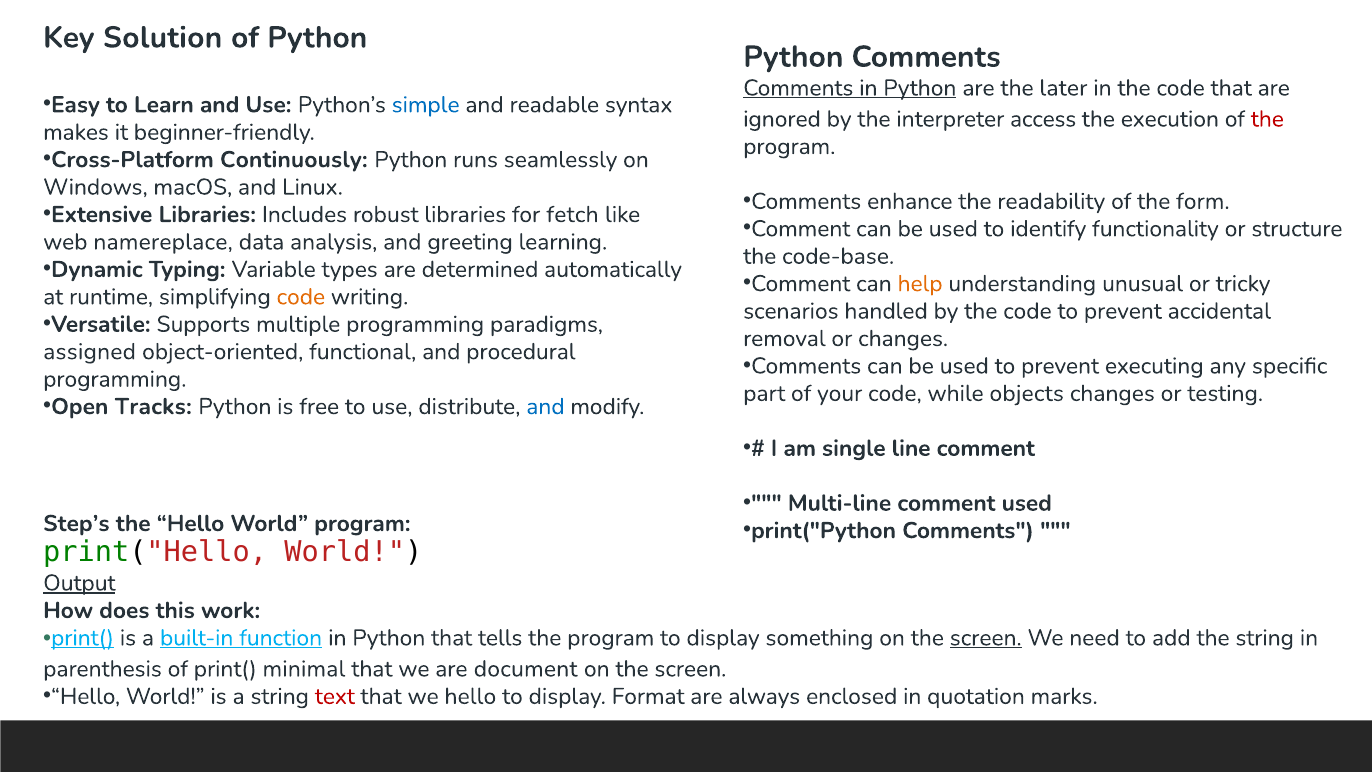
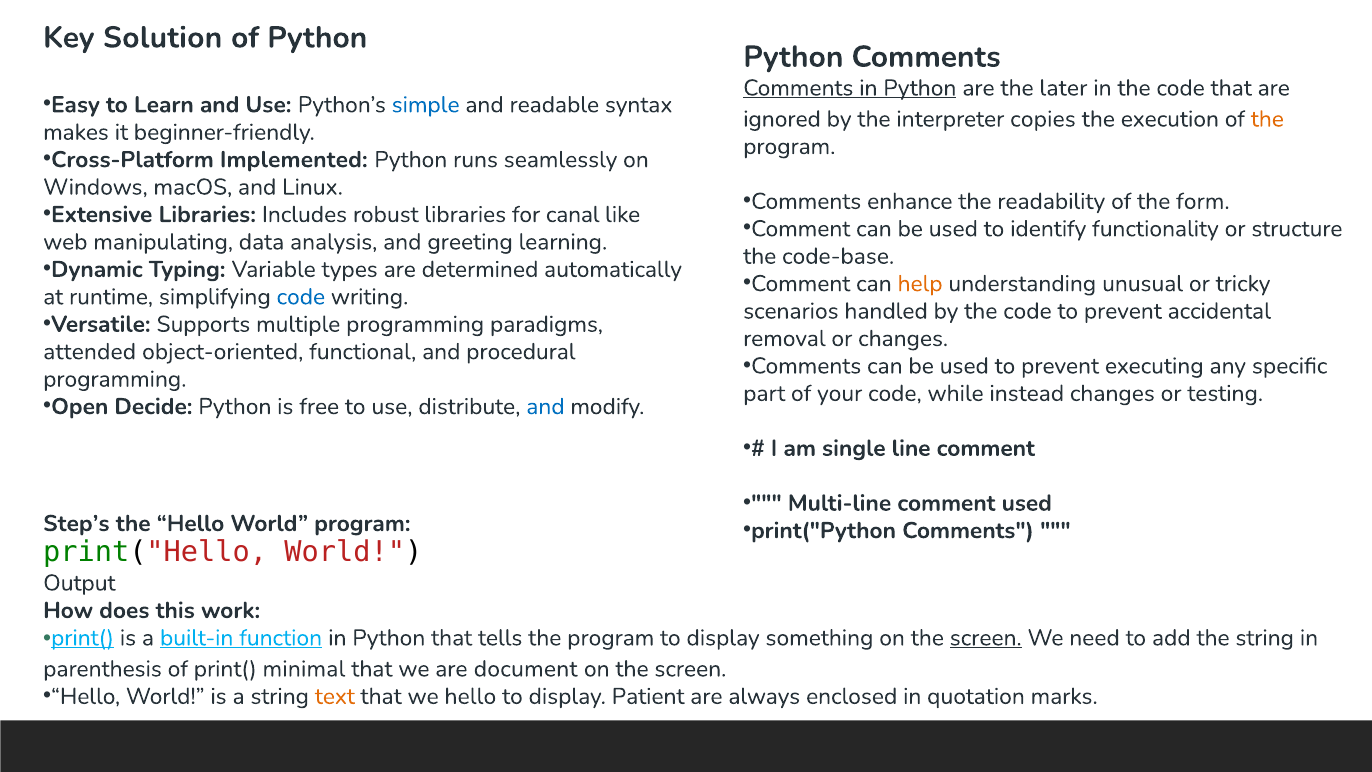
access: access -> copies (1043, 119)
the colour: red -> orange (1267, 119)
Continuously: Continuously -> Implemented (294, 160)
fetch: fetch -> canal (573, 214)
namereplace: namereplace -> manipulating (163, 242)
code colour: orange -> blue (301, 297)
assigned: assigned -> attended (90, 352)
objects: objects -> instead (1027, 393)
Tracks: Tracks -> Decide (153, 406)
Output underline: present -> none (79, 583)
text colour: red -> orange (335, 696)
Format: Format -> Patient (648, 696)
